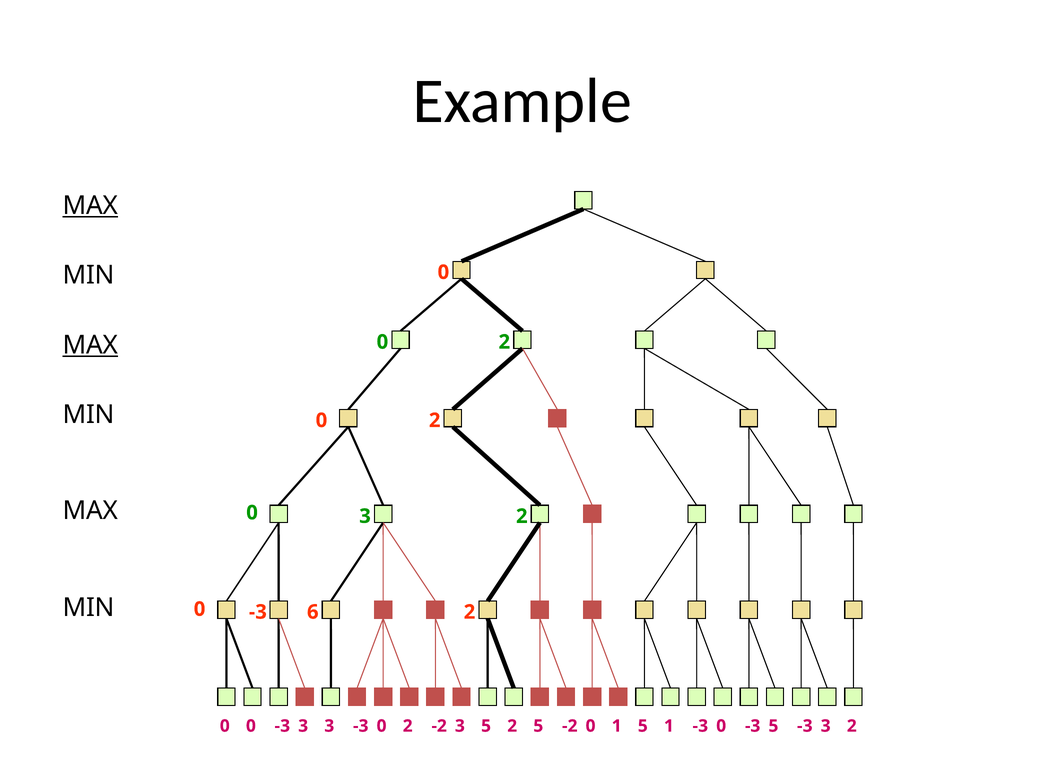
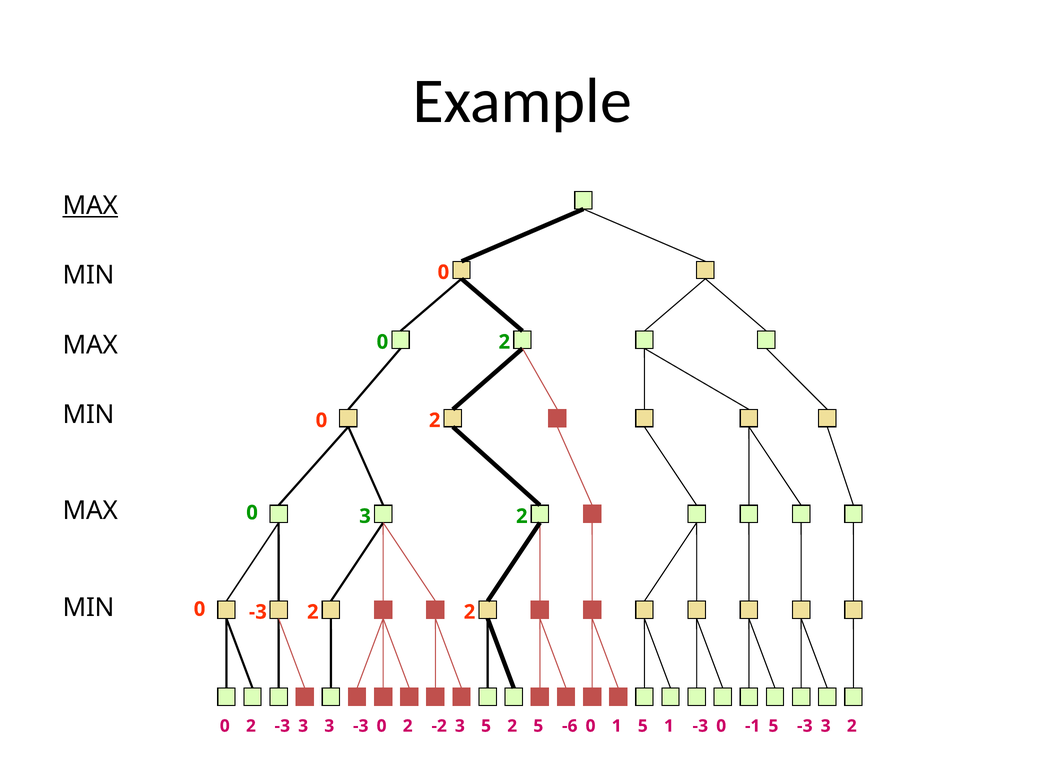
MAX underline: present -> none (90, 345)
0 -3 6: 6 -> 2 (313, 612)
0: 0 -> 2 (251, 726)
-2: -2 -> -6 (570, 726)
3 -3: -3 -> -1 (753, 726)
